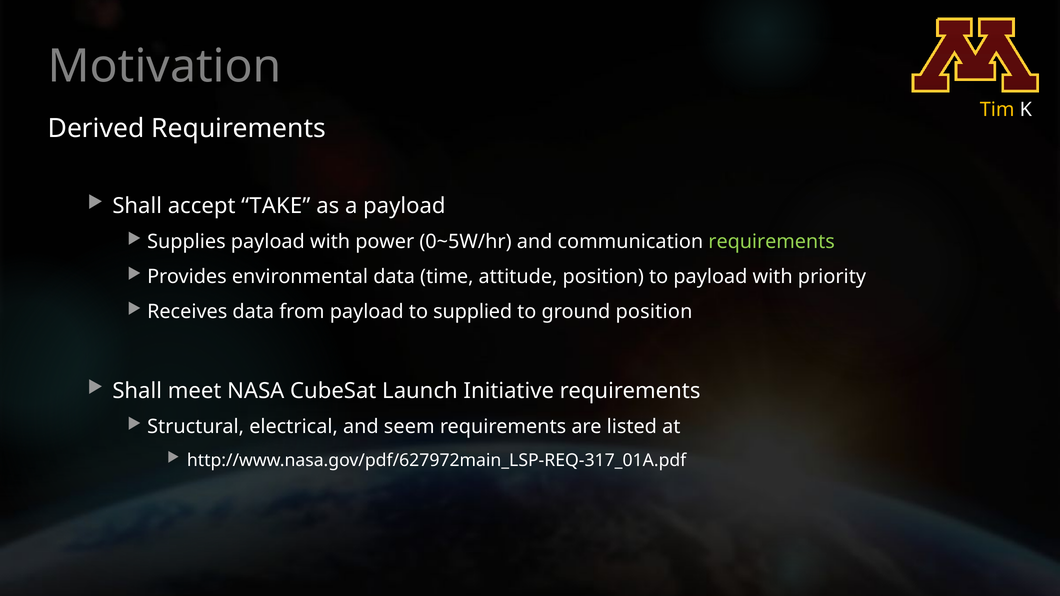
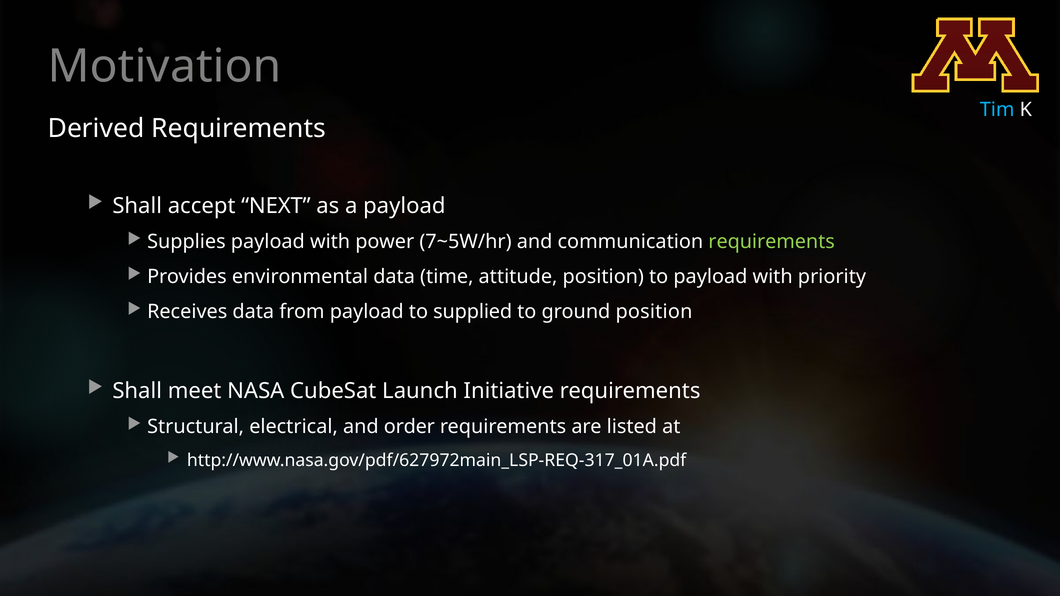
Tim colour: yellow -> light blue (997, 110)
TAKE: TAKE -> NEXT (276, 206)
0~5W/hr: 0~5W/hr -> 7~5W/hr (466, 242)
seem: seem -> order (409, 427)
